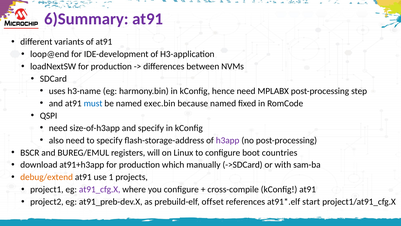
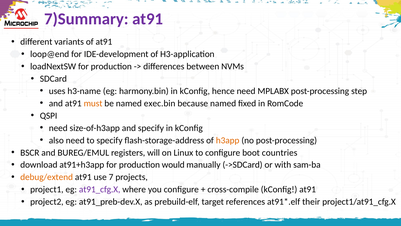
6)Summary: 6)Summary -> 7)Summary (86, 19)
must colour: blue -> orange (93, 103)
h3app colour: purple -> orange (228, 140)
which: which -> would (173, 165)
1: 1 -> 7 (111, 177)
offset: offset -> target (213, 202)
start: start -> their (311, 202)
